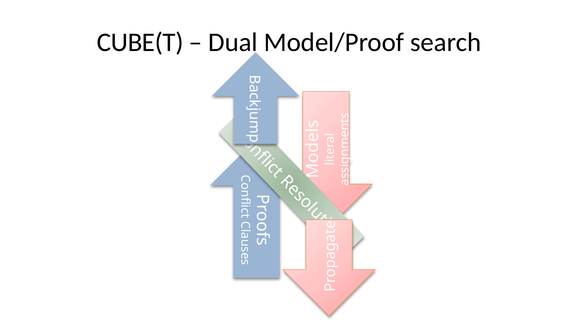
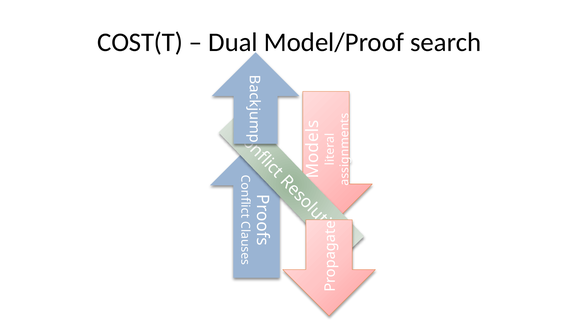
CUBE(T: CUBE(T -> COST(T (140, 42)
